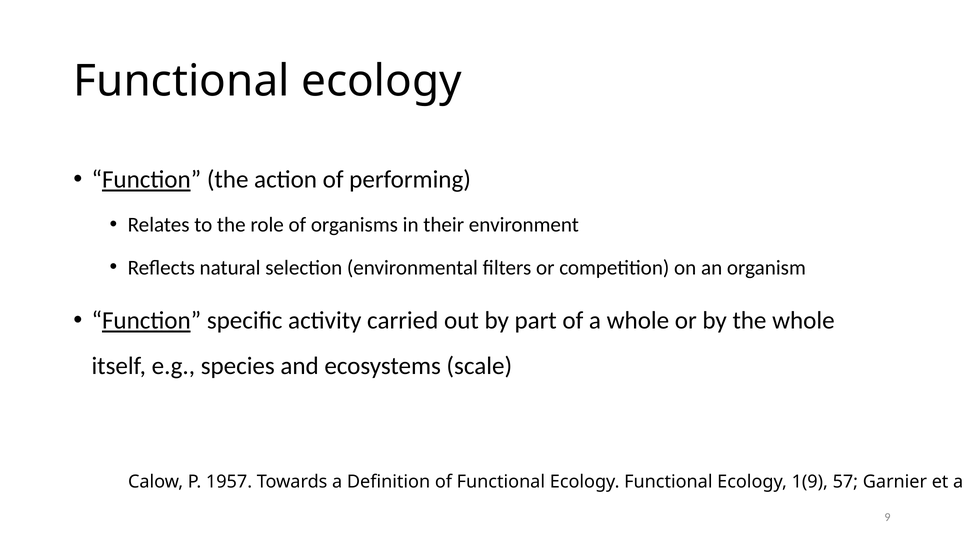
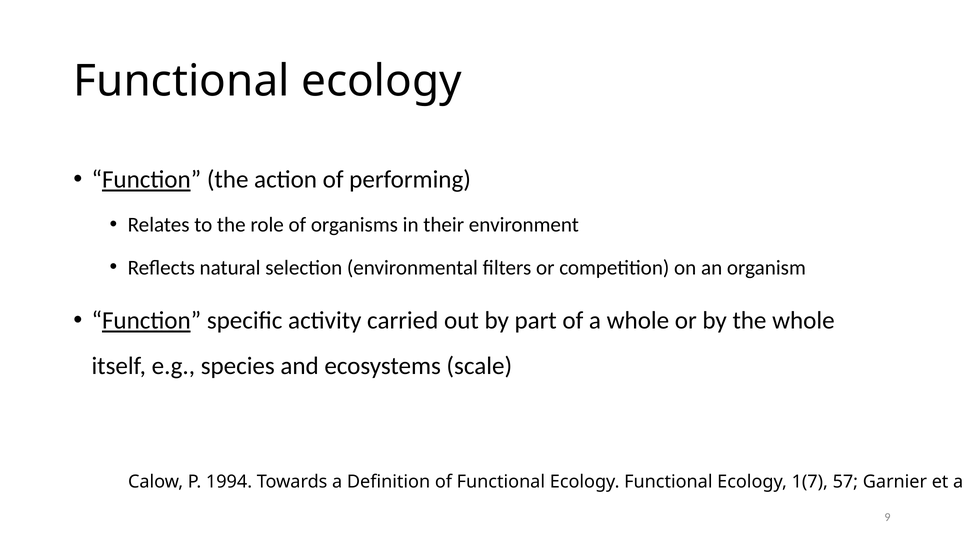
1957: 1957 -> 1994 (229, 482)
1(9: 1(9 -> 1(7 (810, 482)
